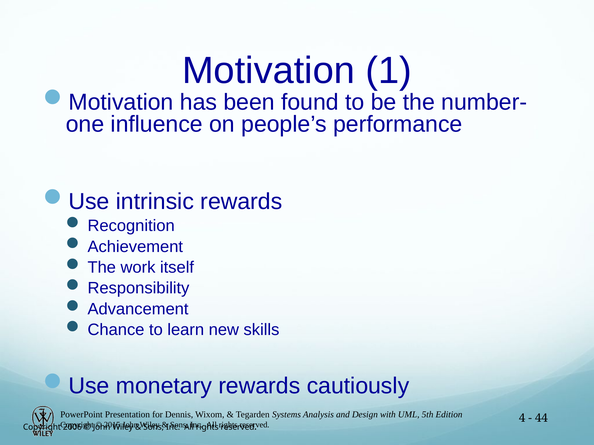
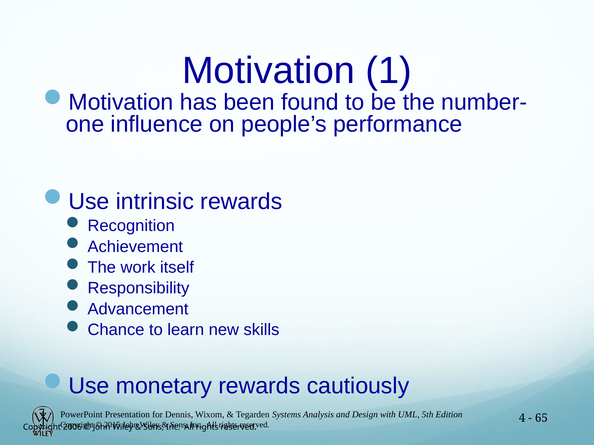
44: 44 -> 65 (541, 418)
